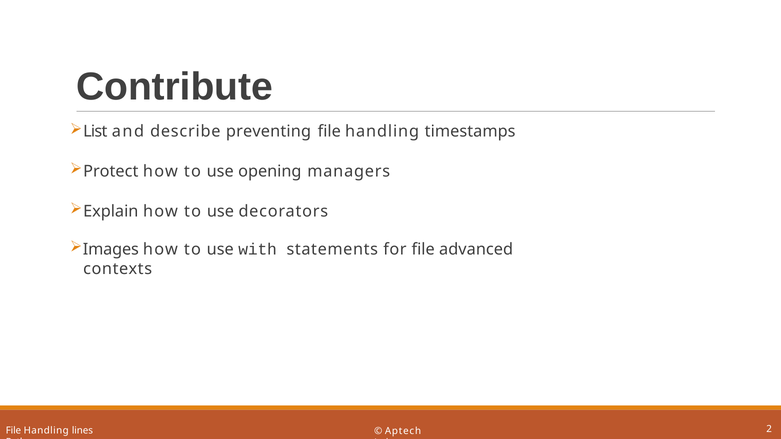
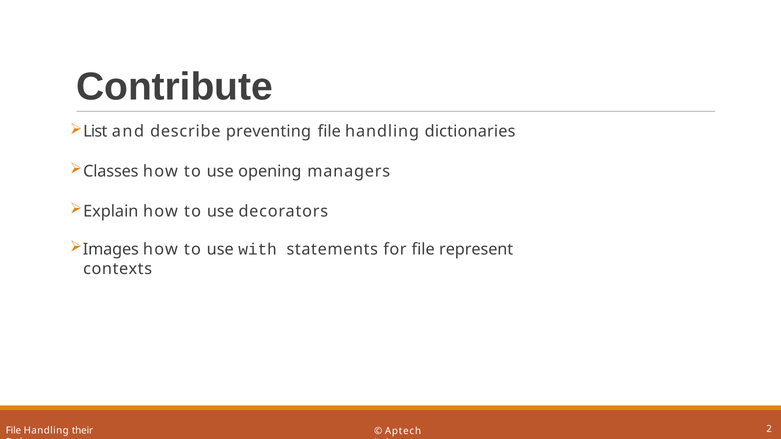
timestamps: timestamps -> dictionaries (470, 132)
Protect: Protect -> Classes (111, 172)
advanced: advanced -> represent (476, 249)
lines: lines -> their (82, 431)
